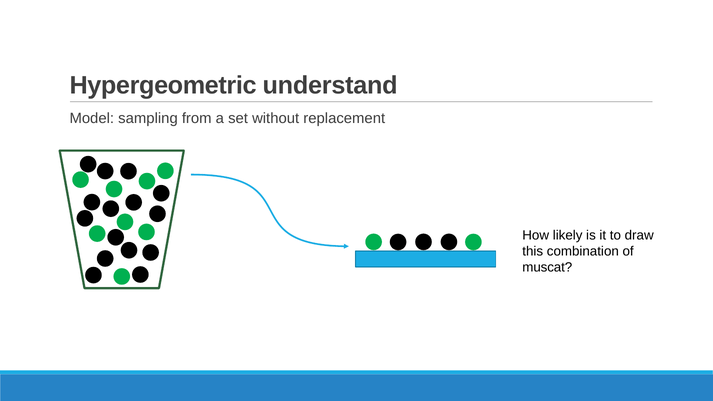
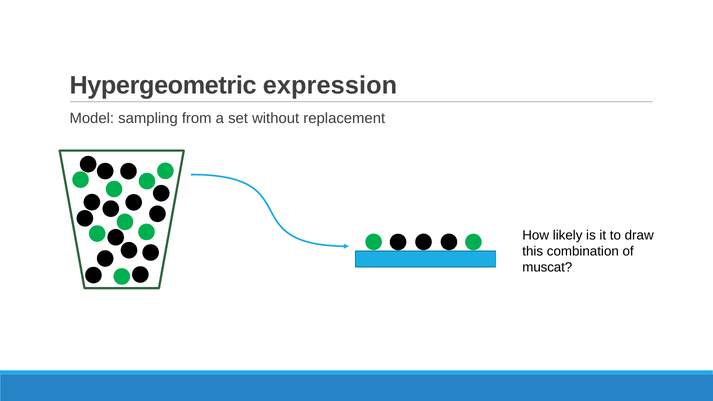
understand: understand -> expression (330, 85)
